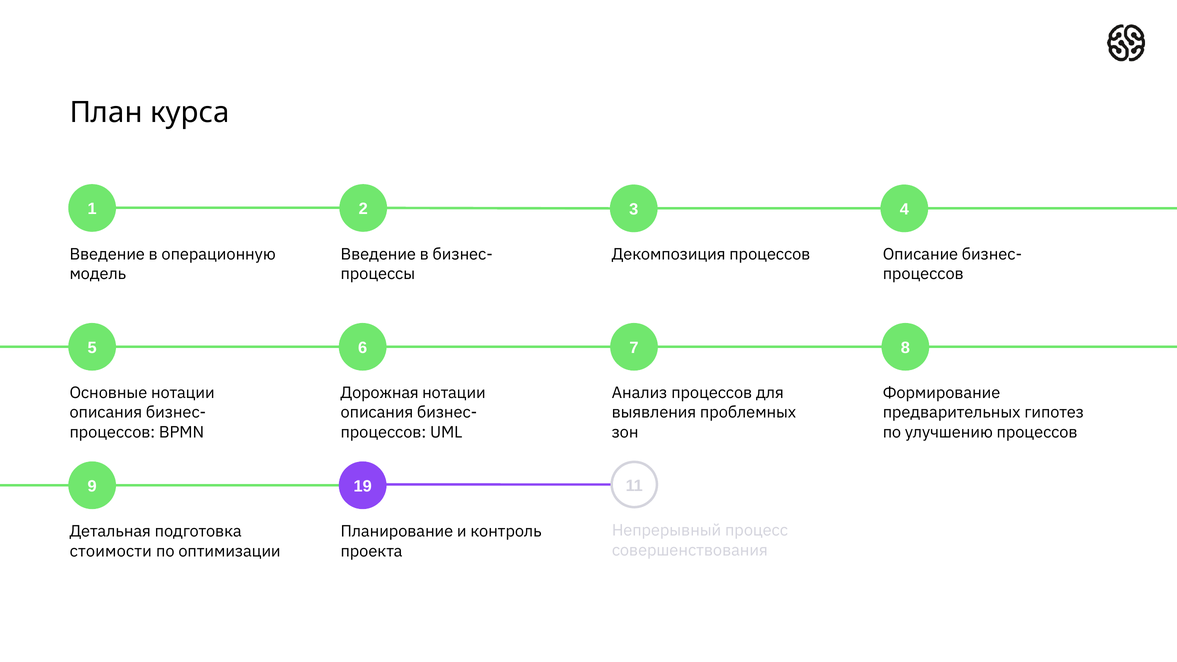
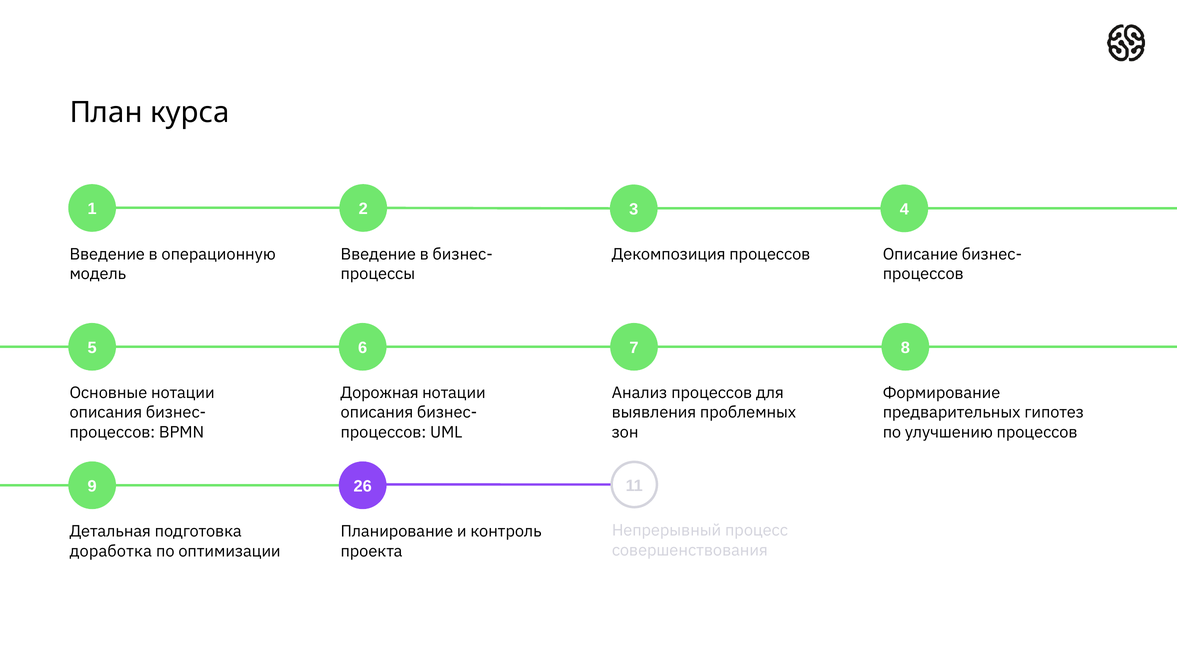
19: 19 -> 26 (363, 486)
стоимости: стоимости -> доработка (111, 551)
